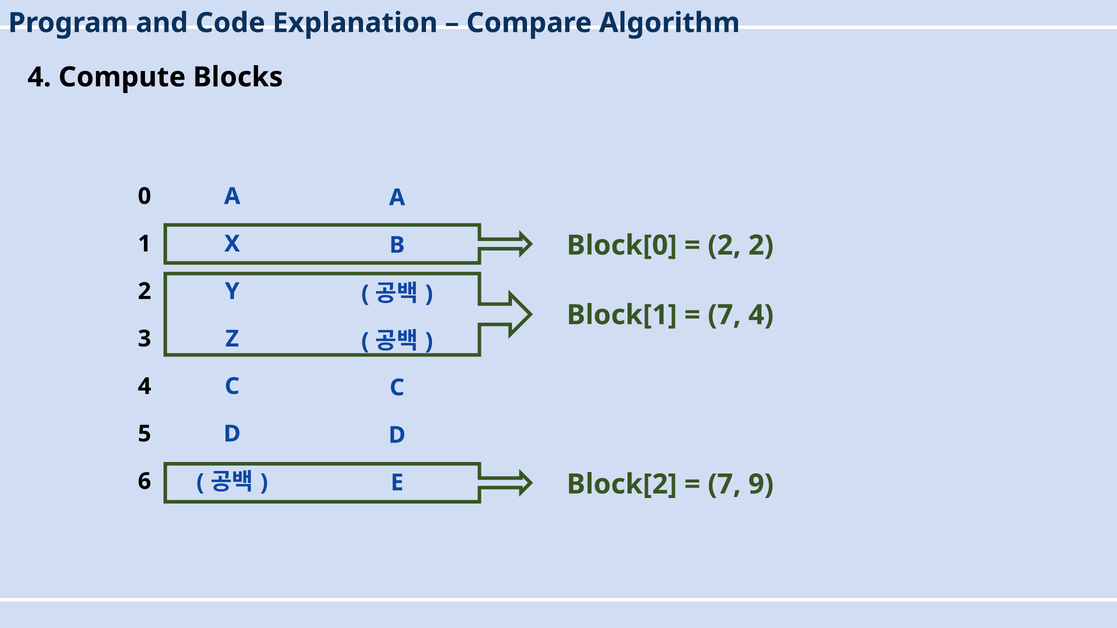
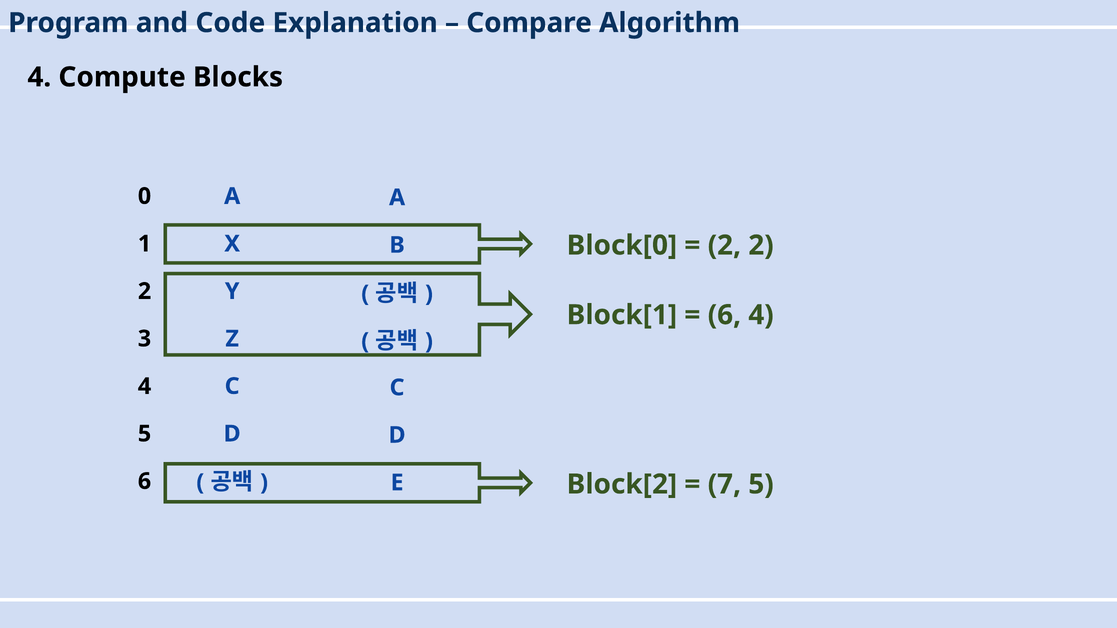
7: 7 -> 6 (724, 315)
7 9: 9 -> 5 (761, 484)
